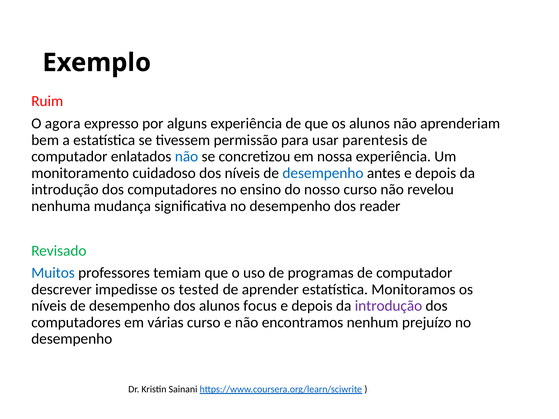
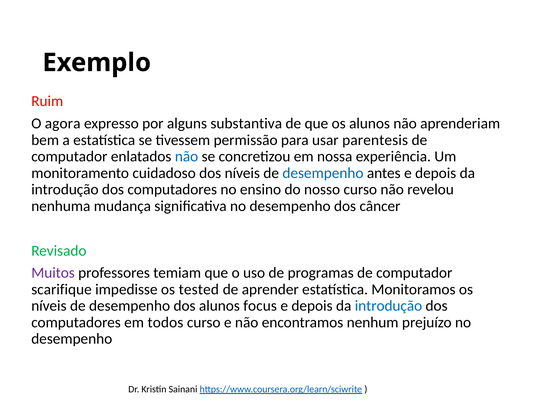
alguns experiência: experiência -> substantiva (246, 124)
reader: reader -> câncer (380, 206)
Muitos colour: blue -> purple (53, 273)
descrever: descrever -> scarifique (62, 290)
introdução colour: purple -> blue (388, 306)
várias: várias -> todos (165, 323)
